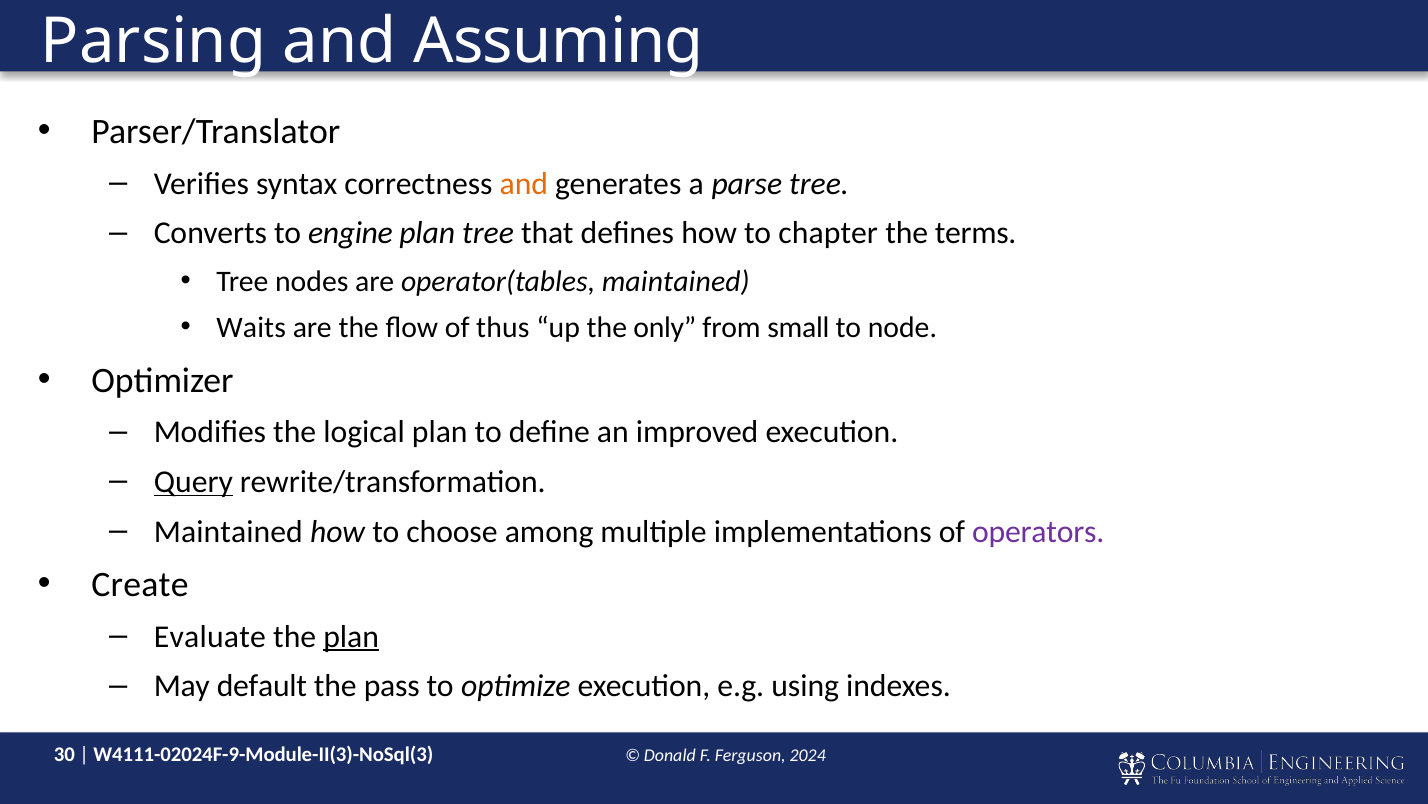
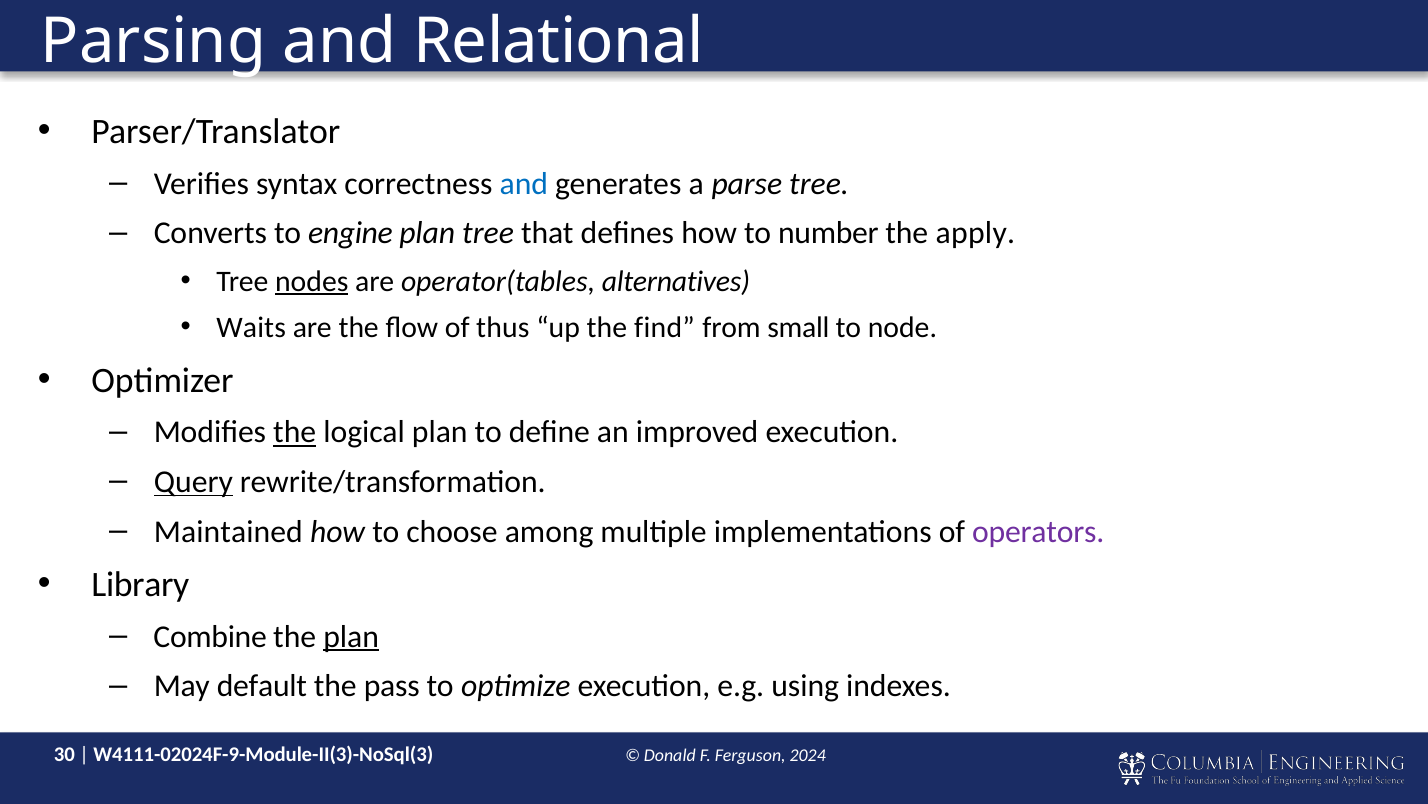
Assuming: Assuming -> Relational (558, 41)
and colour: orange -> blue (524, 183)
chapter: chapter -> number (828, 233)
terms: terms -> apply (975, 233)
nodes underline: none -> present (312, 281)
operator(tables maintained: maintained -> alternatives (676, 281)
only: only -> find (665, 328)
the underline: none -> present (295, 432)
Create: Create -> Library (140, 584)
Evaluate: Evaluate -> Combine (210, 636)
